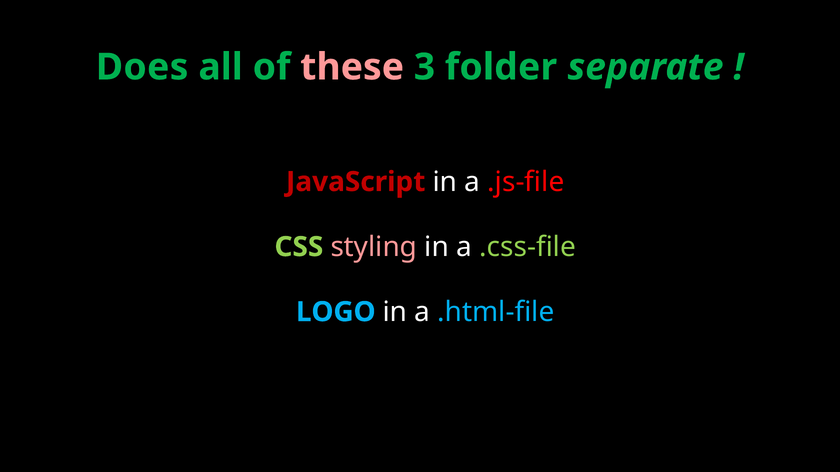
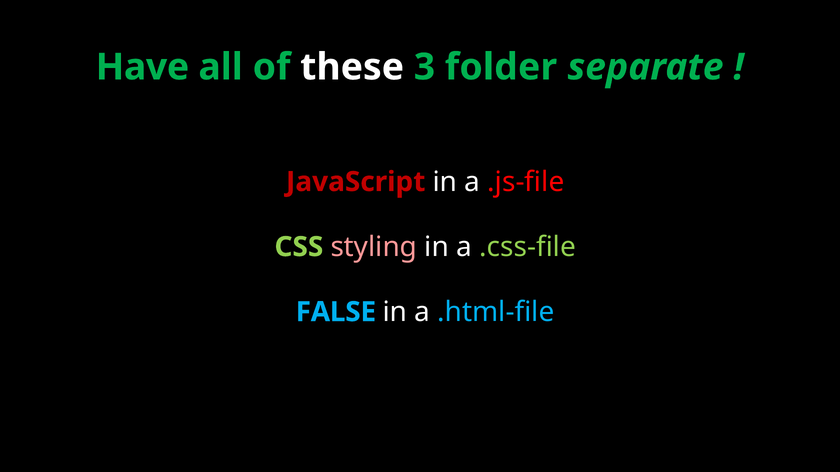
Does: Does -> Have (142, 67)
these colour: pink -> white (352, 67)
LOGO: LOGO -> FALSE (336, 312)
